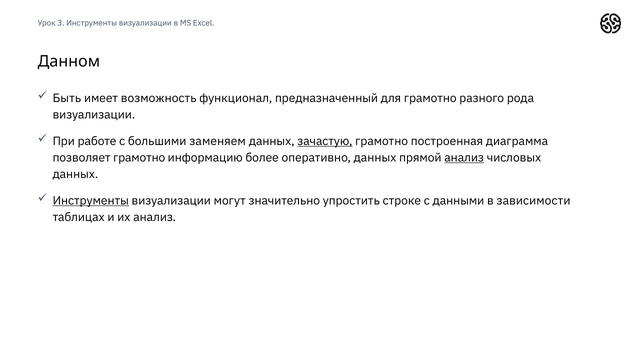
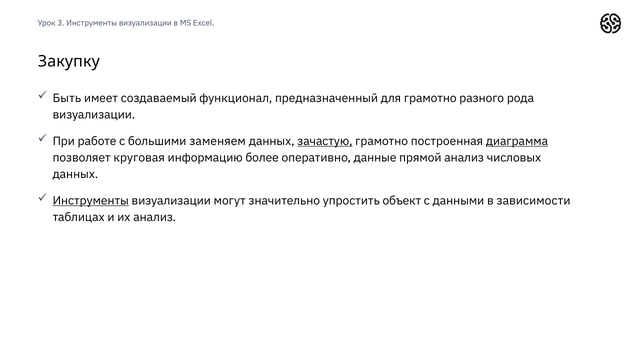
Данном: Данном -> Закупку (69, 61)
возможность: возможность -> создаваемый (159, 98)
диаграмма underline: none -> present (517, 141)
позволяет грамотно: грамотно -> круговая (139, 158)
оперативно данных: данных -> данные (375, 158)
анализ underline: present -> none (464, 158)
строке: строке -> объект (402, 201)
